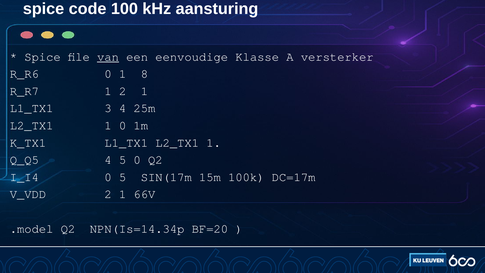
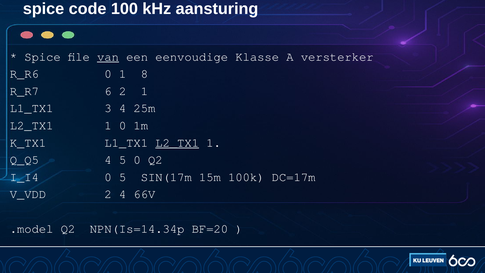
R_R7 1: 1 -> 6 (108, 91)
L2_TX1 underline: none -> present (177, 143)
V_VDD 2 1: 1 -> 4 (123, 194)
